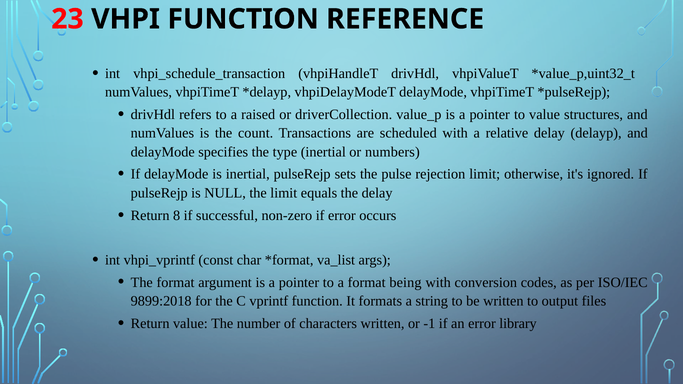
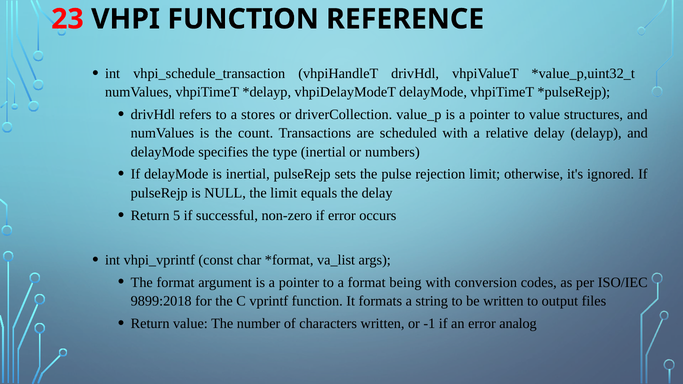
raised: raised -> stores (258, 115)
8: 8 -> 5 (177, 215)
library: library -> analog (518, 324)
